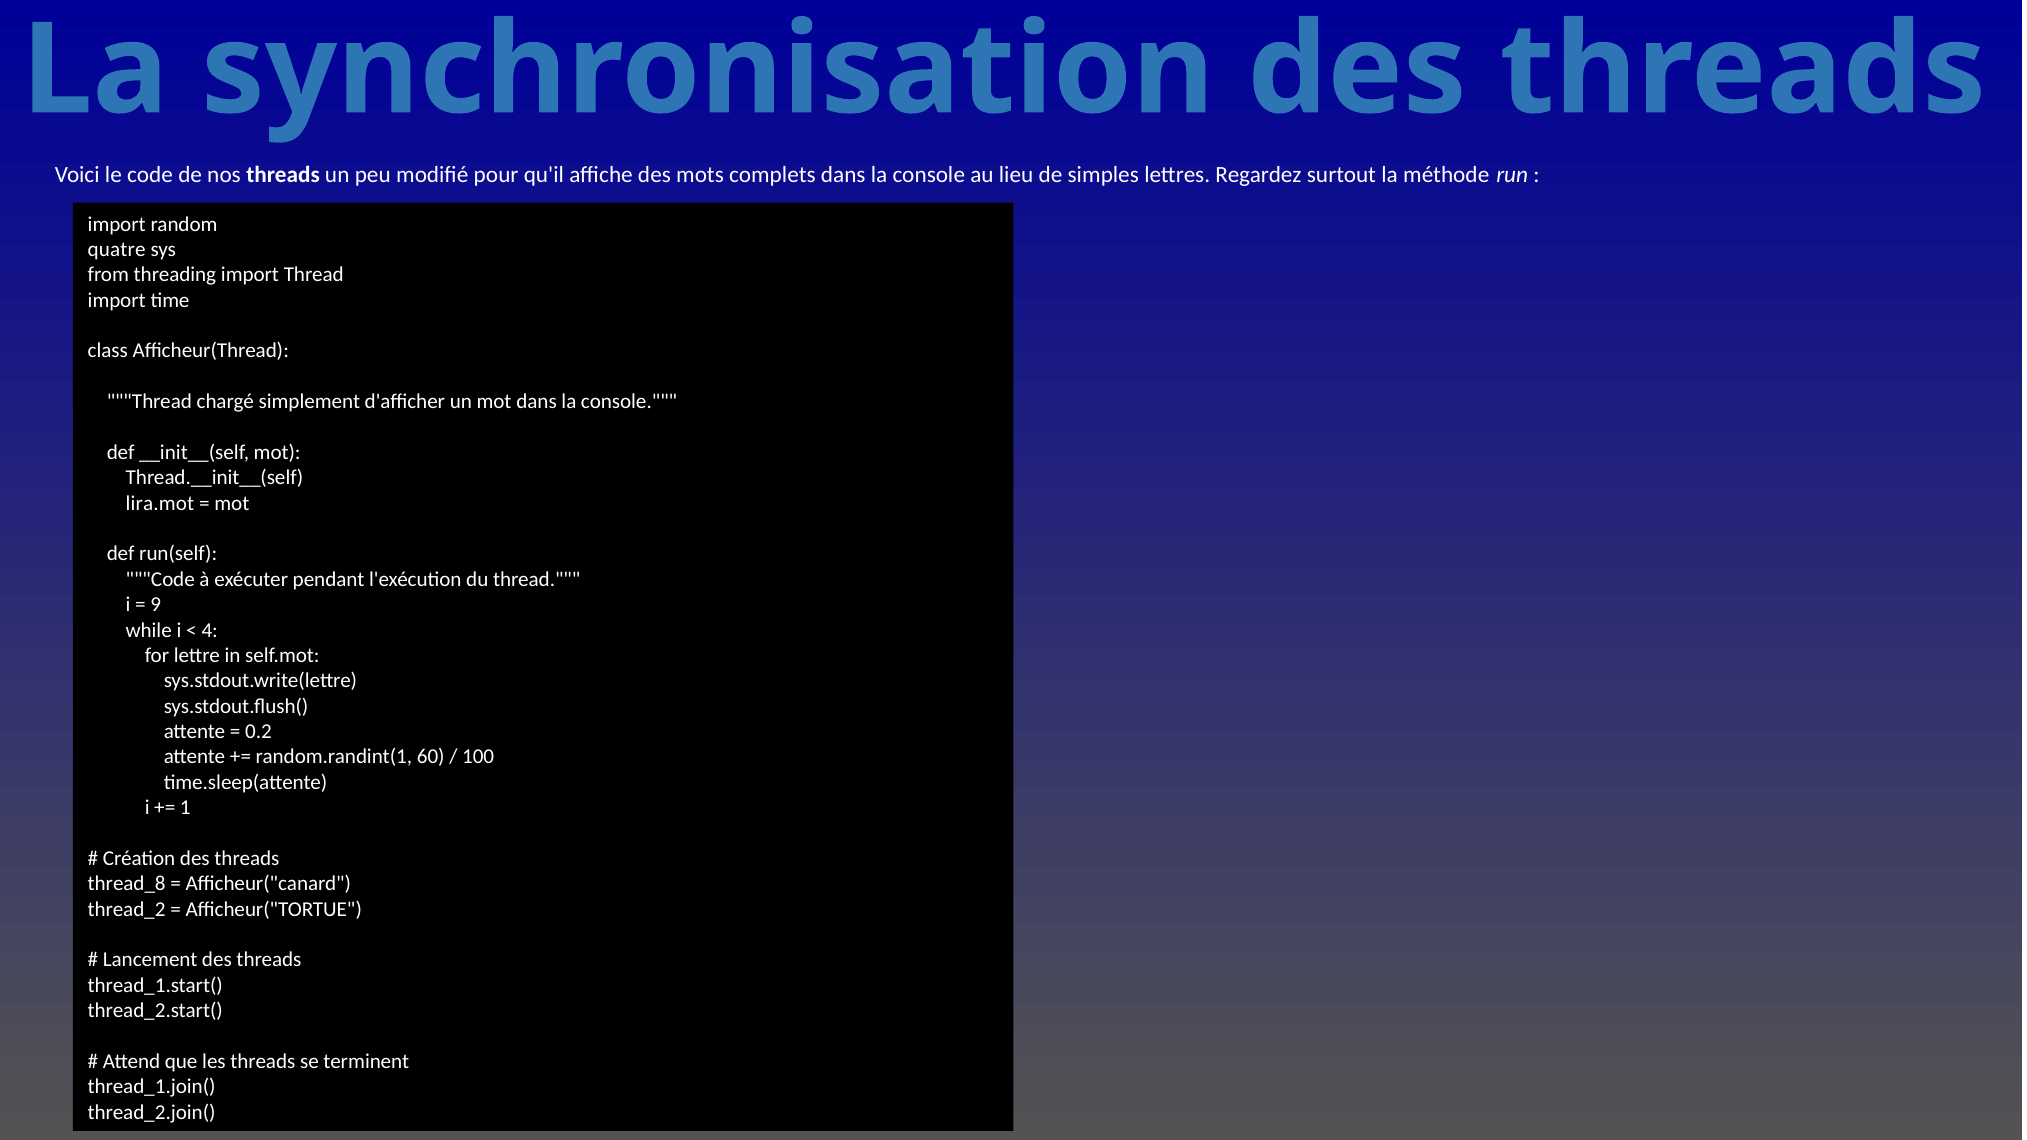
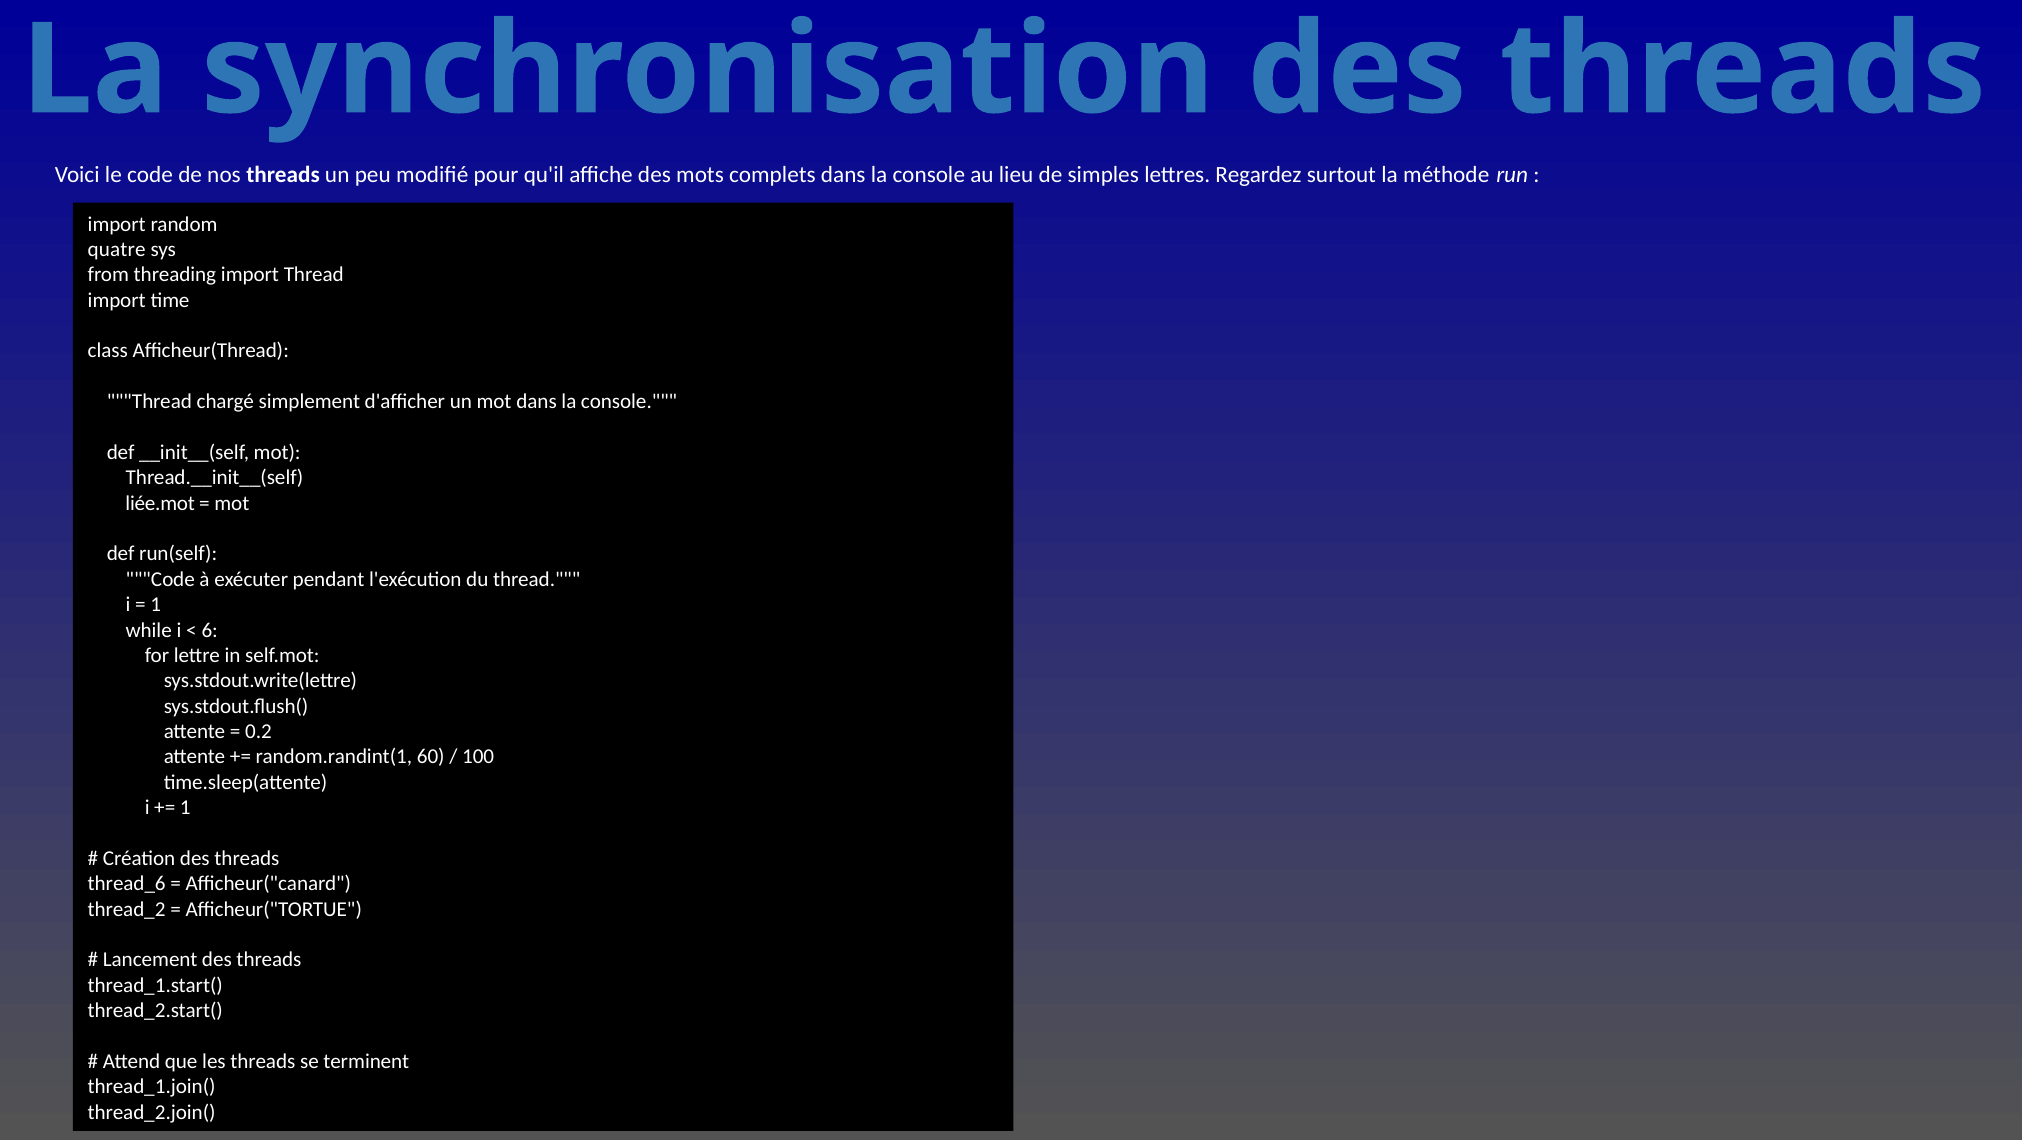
lira.mot: lira.mot -> liée.mot (160, 503)
9: 9 -> 1 (156, 605)
4: 4 -> 6 (210, 630)
thread_8: thread_8 -> thread_6 (127, 884)
